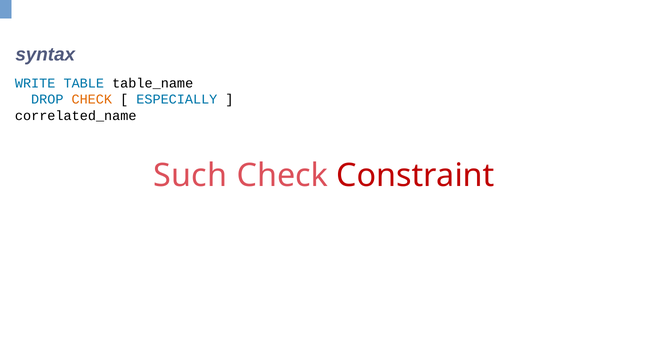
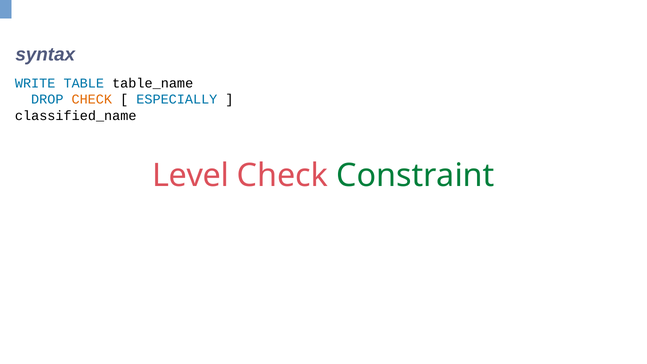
correlated_name: correlated_name -> classified_name (76, 116)
Such: Such -> Level (190, 175)
Constraint colour: red -> green (415, 175)
